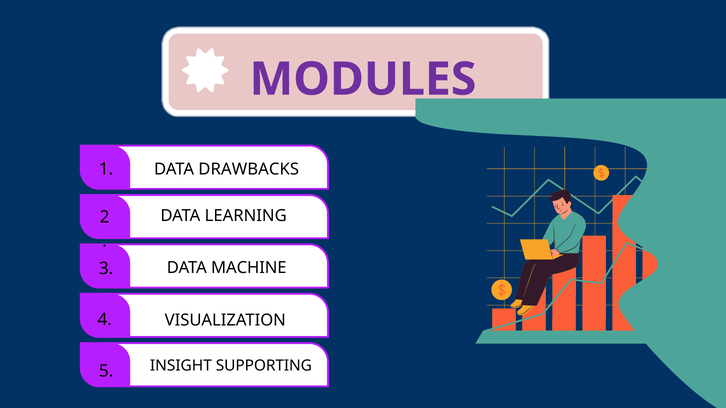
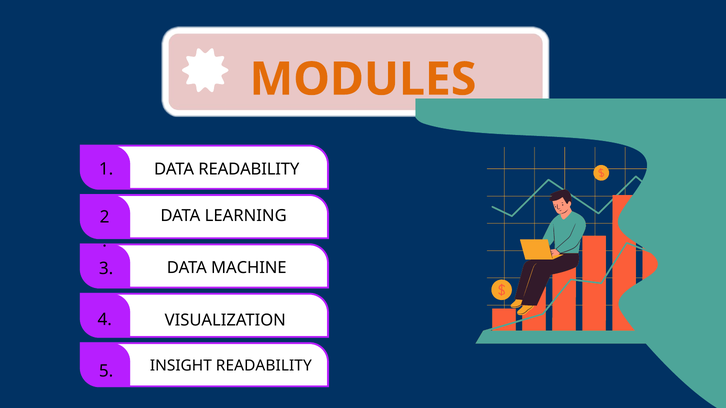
MODULES colour: purple -> orange (363, 79)
DATA DRAWBACKS: DRAWBACKS -> READABILITY (249, 169)
INSIGHT SUPPORTING: SUPPORTING -> READABILITY (264, 366)
